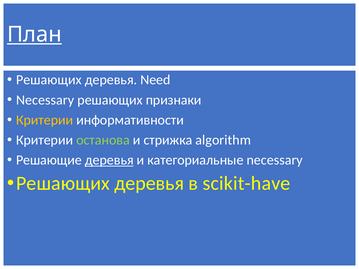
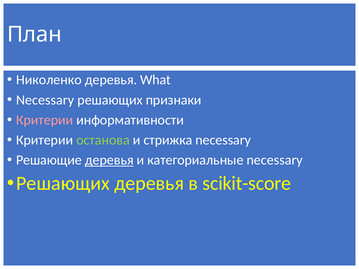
План underline: present -> none (34, 35)
Решающих: Решающих -> Николенко (49, 80)
Need: Need -> What (155, 80)
Критерии colour: yellow -> pink (45, 120)
стрижка algorithm: algorithm -> necessary (223, 140)
scikit-have: scikit-have -> scikit-score (247, 183)
